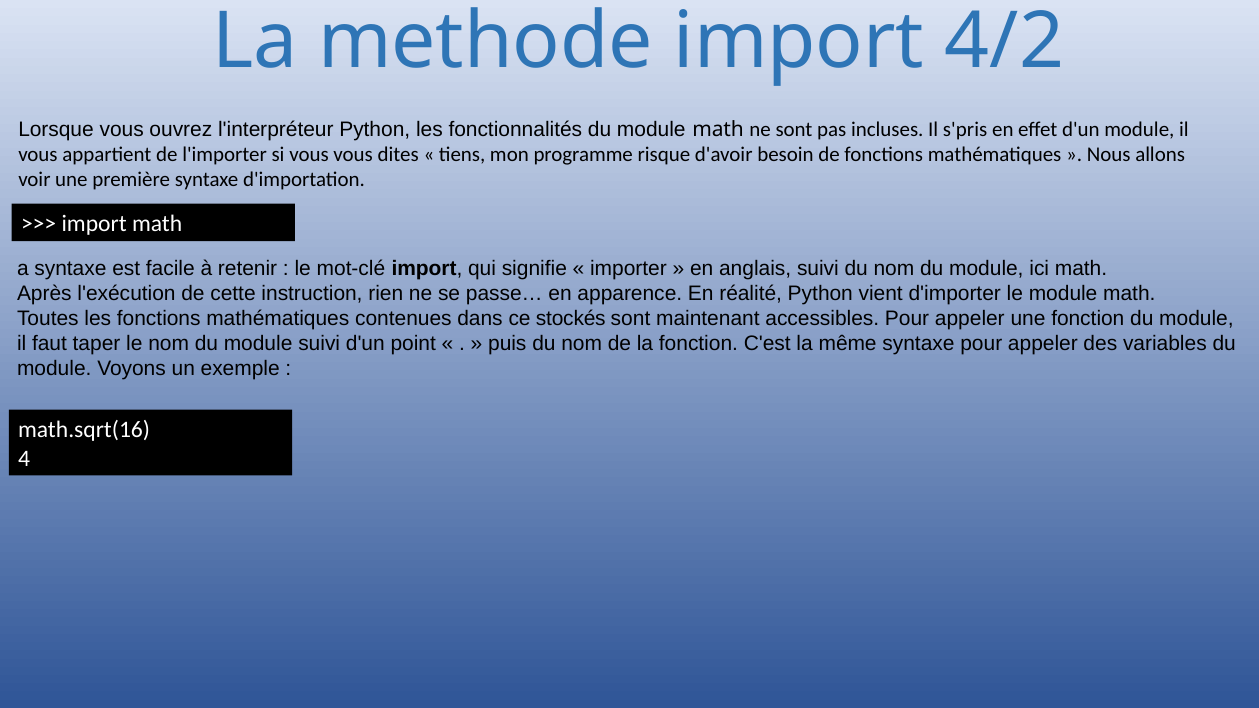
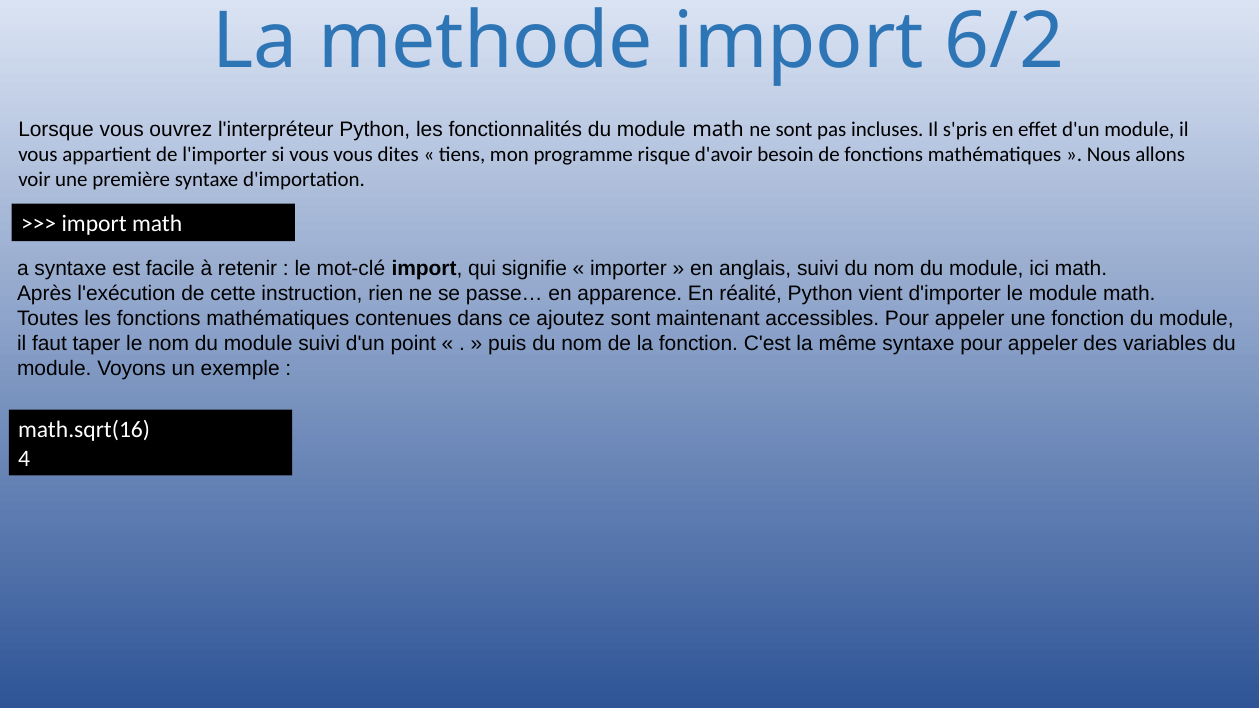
4/2: 4/2 -> 6/2 (1004, 41)
stockés: stockés -> ajoutez (571, 319)
